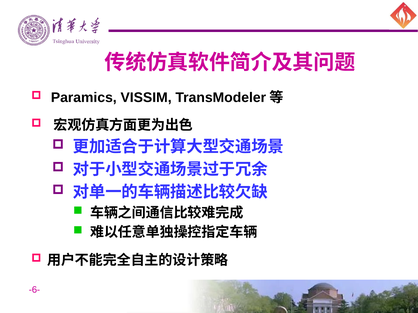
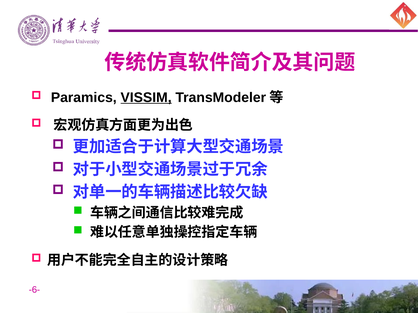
VISSIM underline: none -> present (146, 98)
